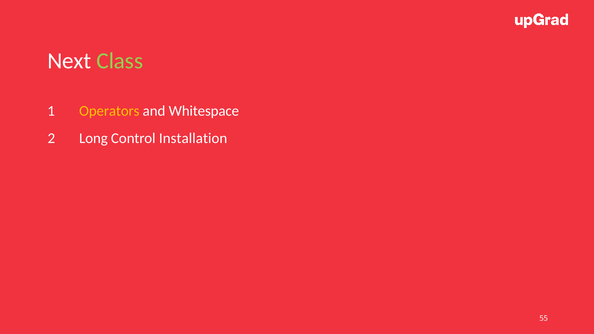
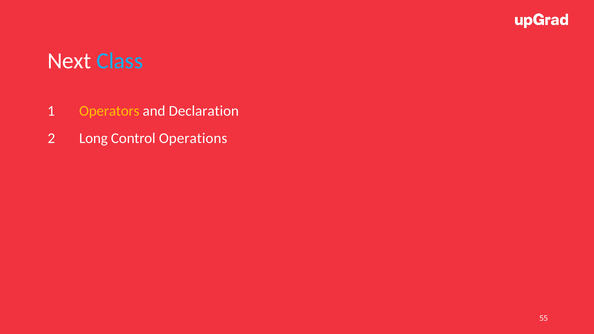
Class colour: light green -> light blue (120, 61)
Whitespace: Whitespace -> Declaration (204, 111)
Installation: Installation -> Operations (193, 138)
